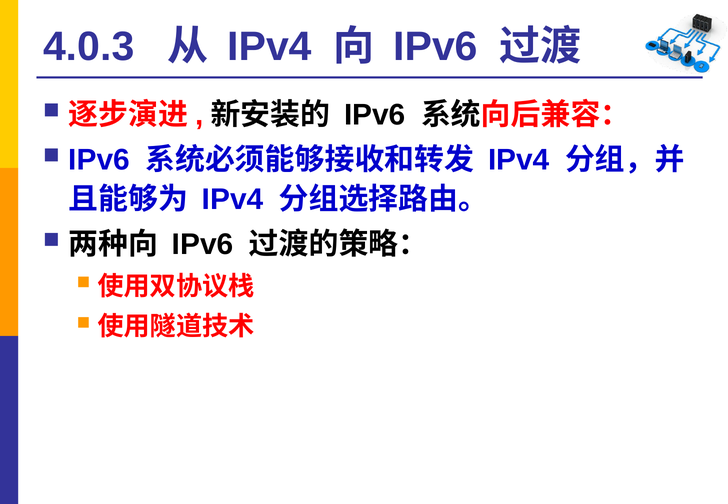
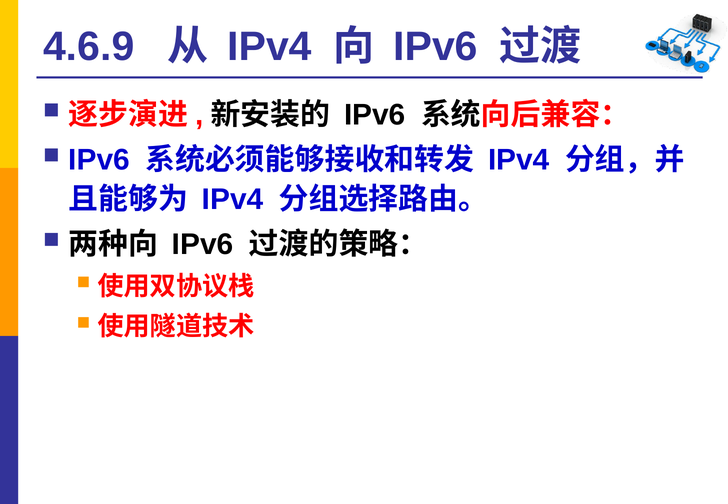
4.0.3: 4.0.3 -> 4.6.9 (89, 47)
